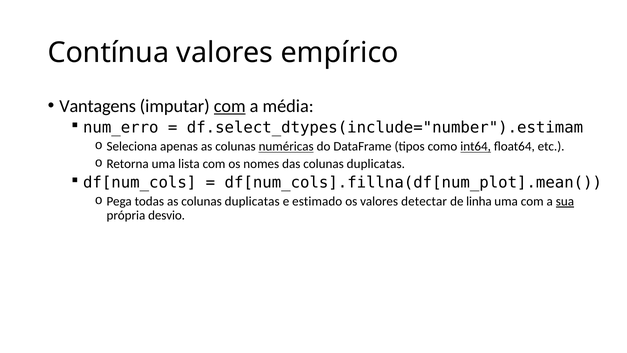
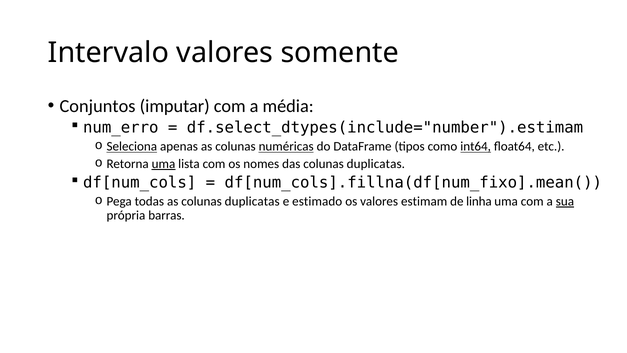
Contínua: Contínua -> Intervalo (108, 53)
empírico: empírico -> somente (340, 53)
Vantagens: Vantagens -> Conjuntos (98, 106)
com underline: present -> none (230, 106)
Seleciona underline: none -> present (132, 146)
uma underline: none -> present (163, 164)
df[num_cols].fillna(df[num_plot].mean(: df[num_cols].fillna(df[num_plot].mean( -> df[num_cols].fillna(df[num_fixo].mean( (413, 183)
detectar: detectar -> estimam (424, 201)
desvio: desvio -> barras (167, 215)
